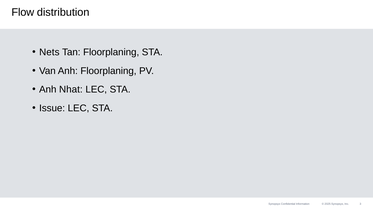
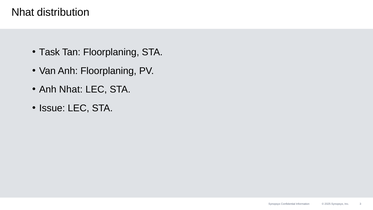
Flow: Flow -> Nhat (23, 12)
Nets: Nets -> Task (49, 52)
